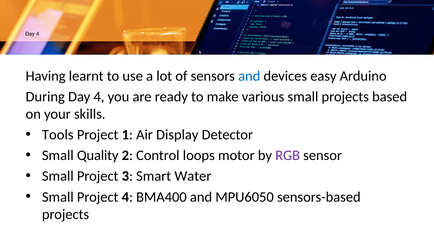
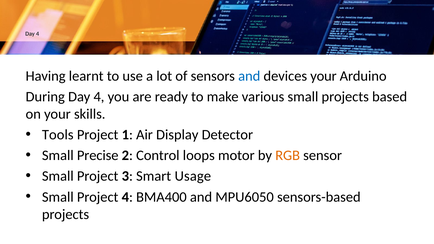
devices easy: easy -> your (323, 76)
Quality: Quality -> Precise (98, 156)
RGB colour: purple -> orange (288, 156)
Water: Water -> Usage (193, 176)
